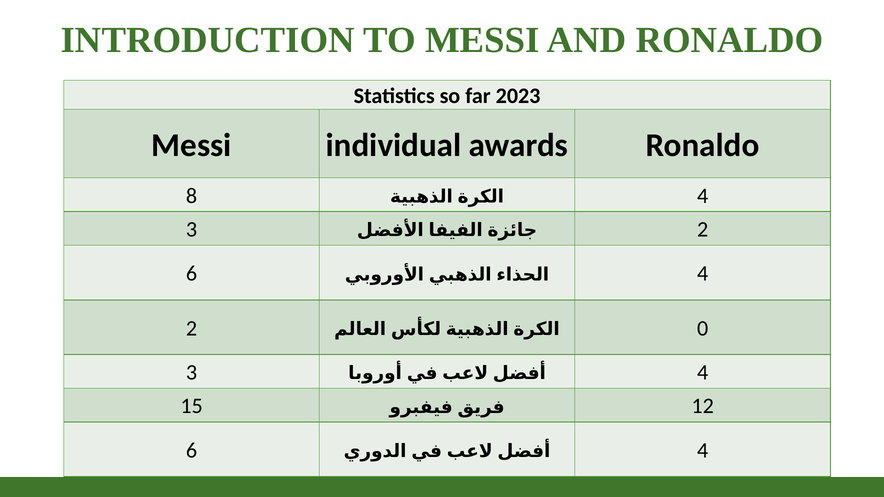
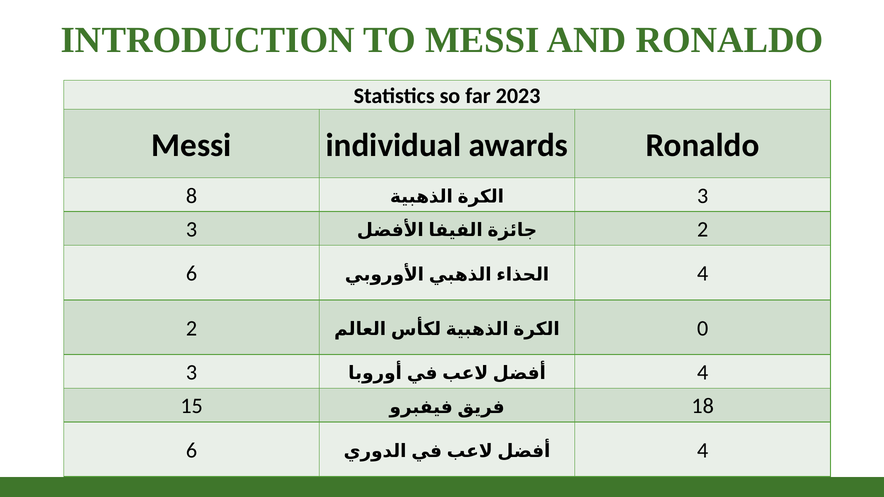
4: 4 -> 3 (703, 196)
12: 12 -> 18 (703, 406)
